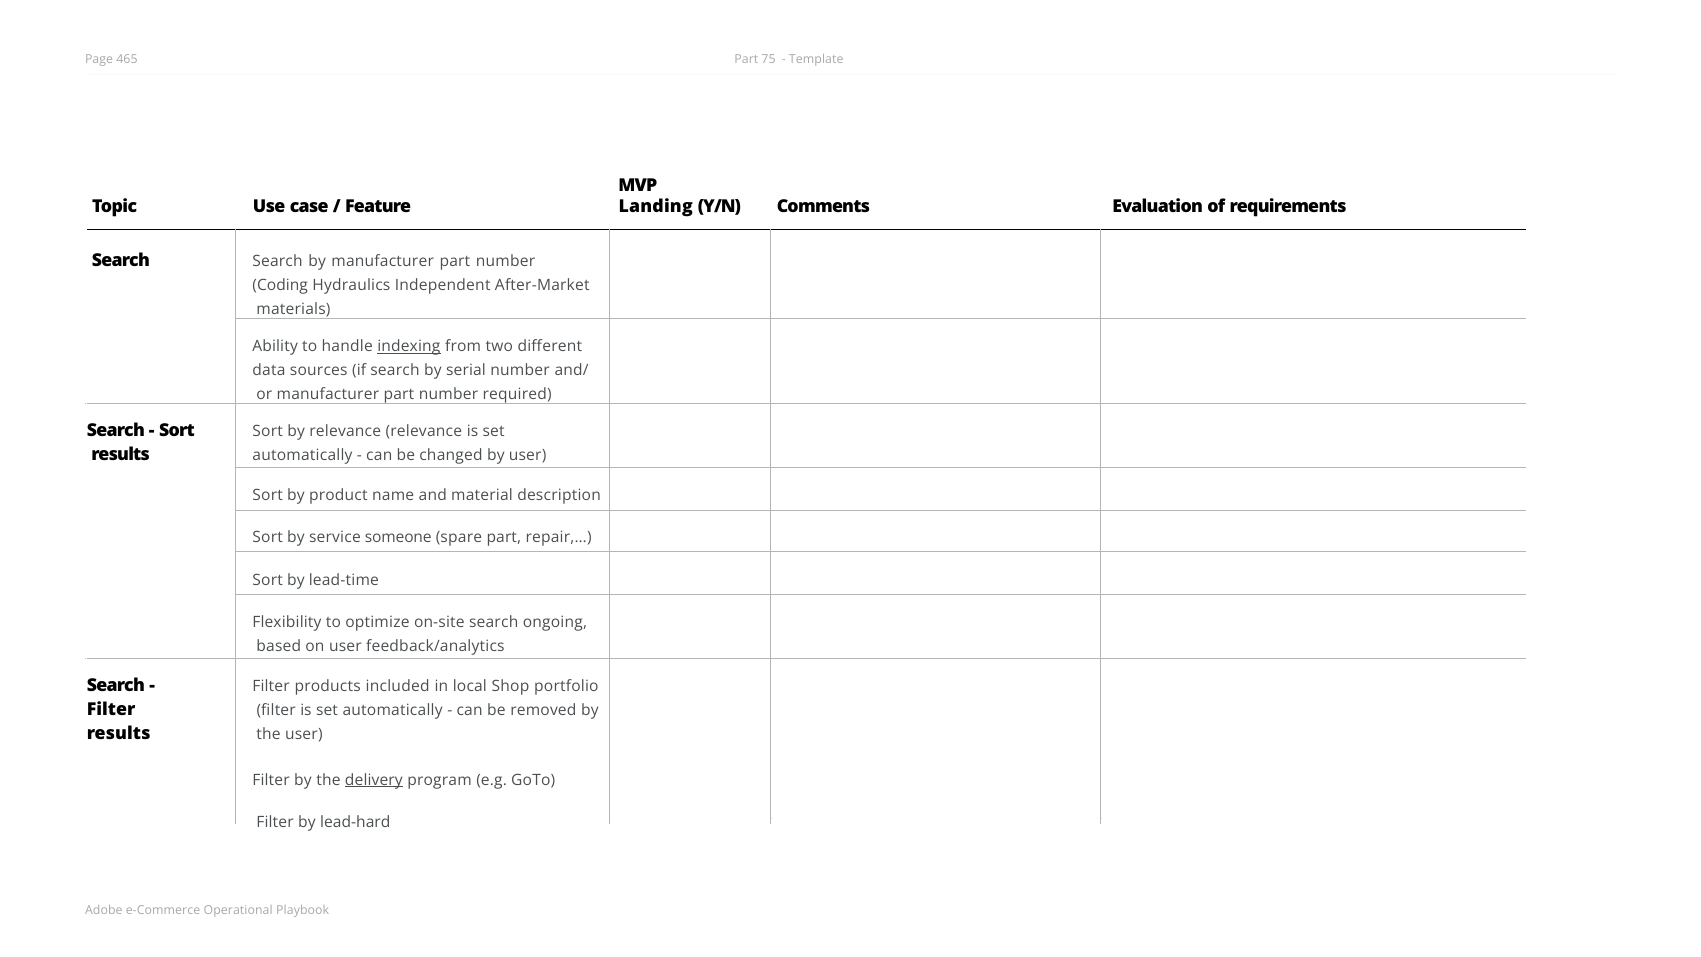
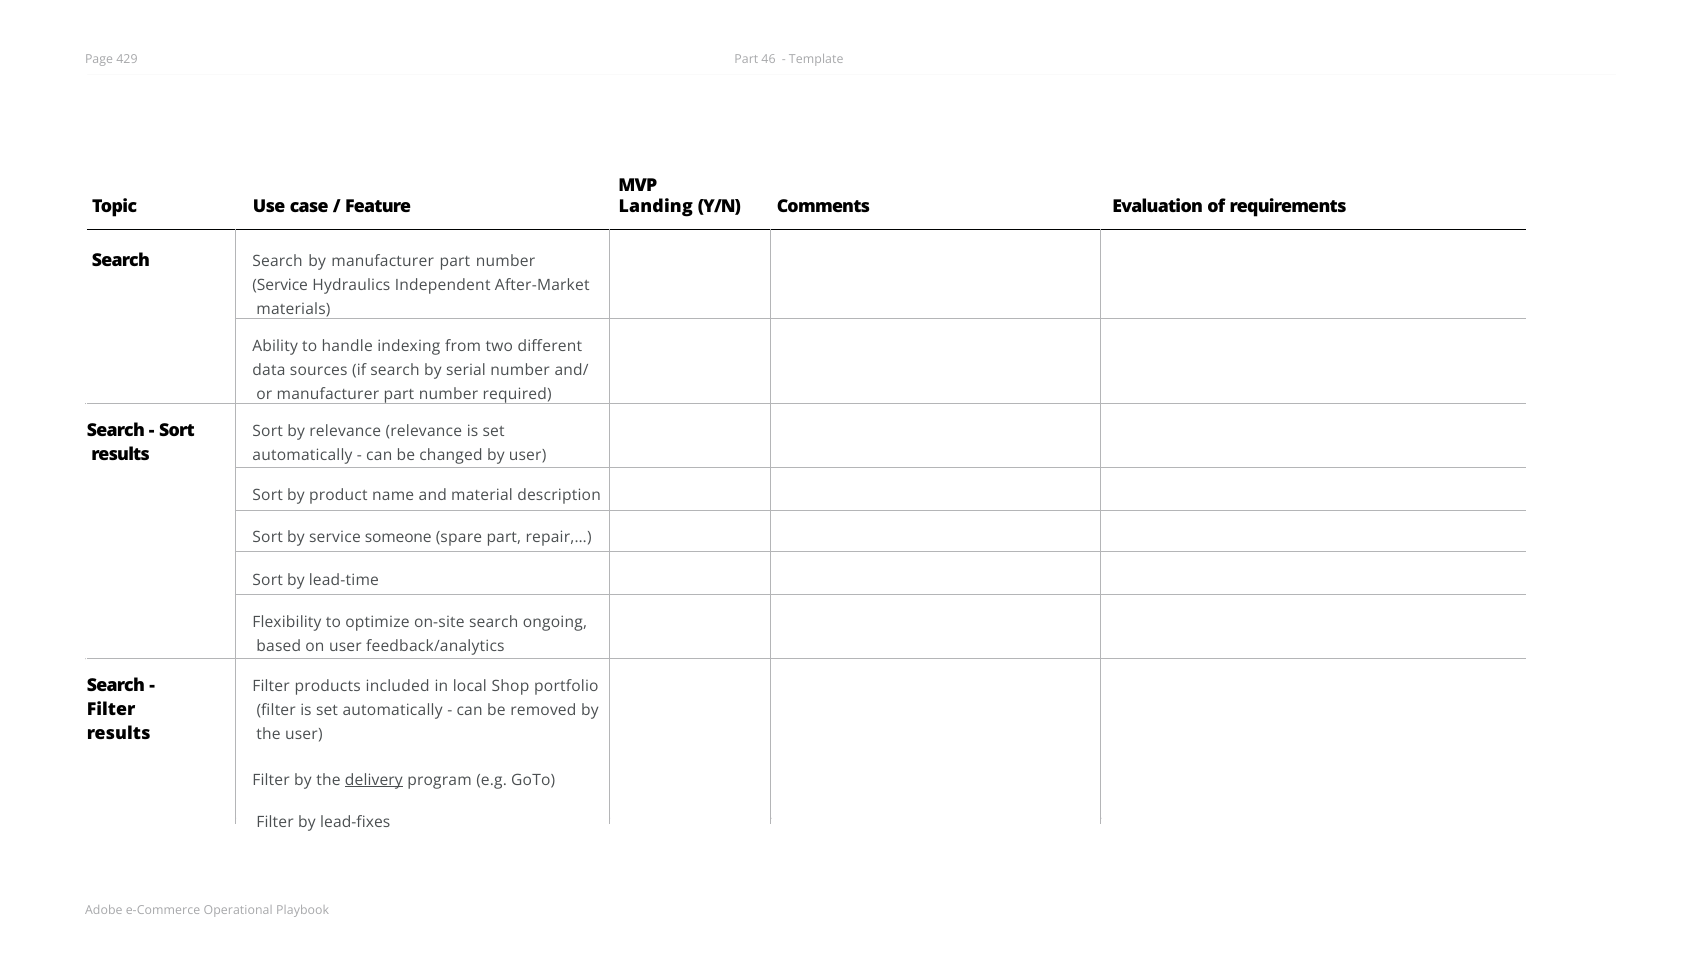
465: 465 -> 429 (127, 60)
75: 75 -> 46 (769, 60)
Coding: Coding -> Service (280, 285)
indexing underline: present -> none (409, 346)
lead-hard: lead-hard -> lead-fixes (355, 822)
